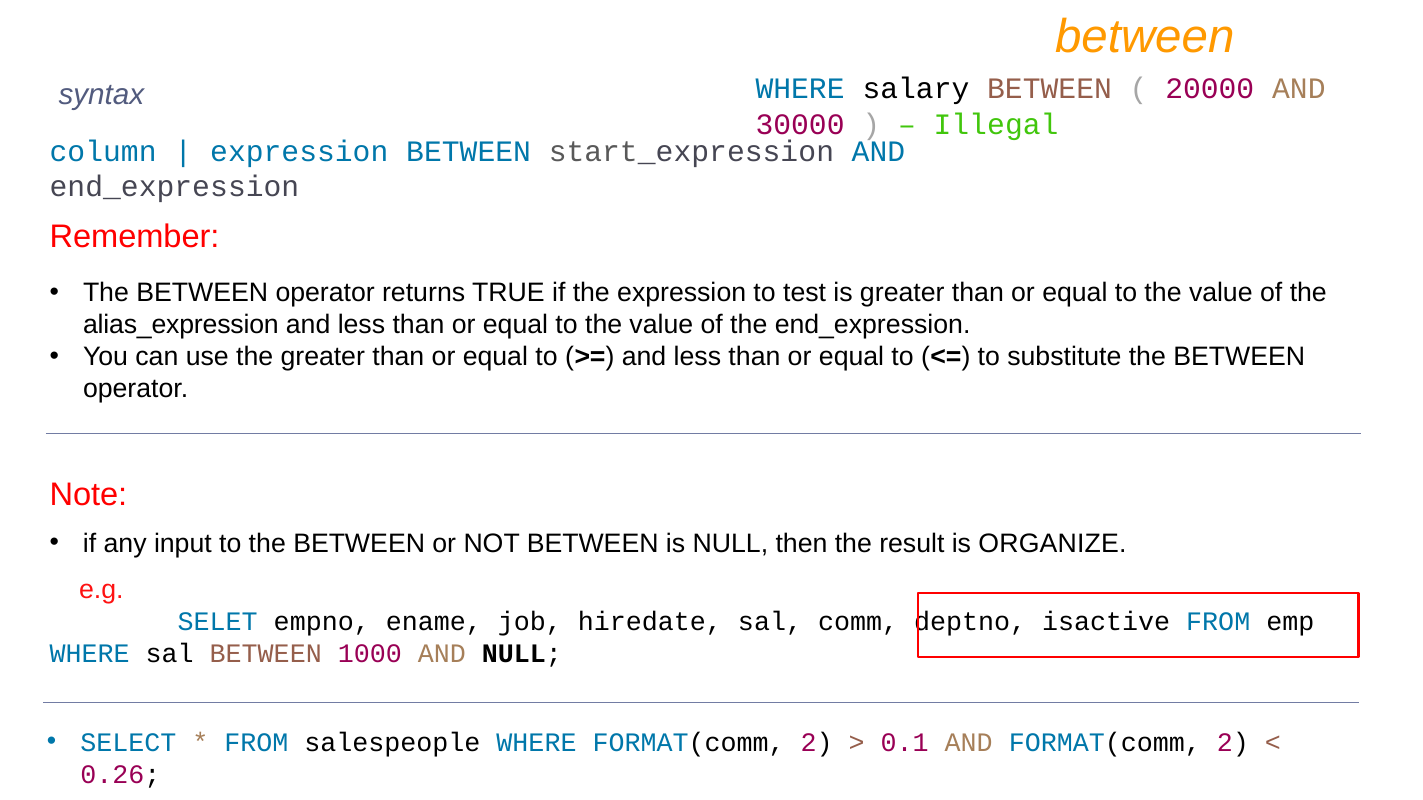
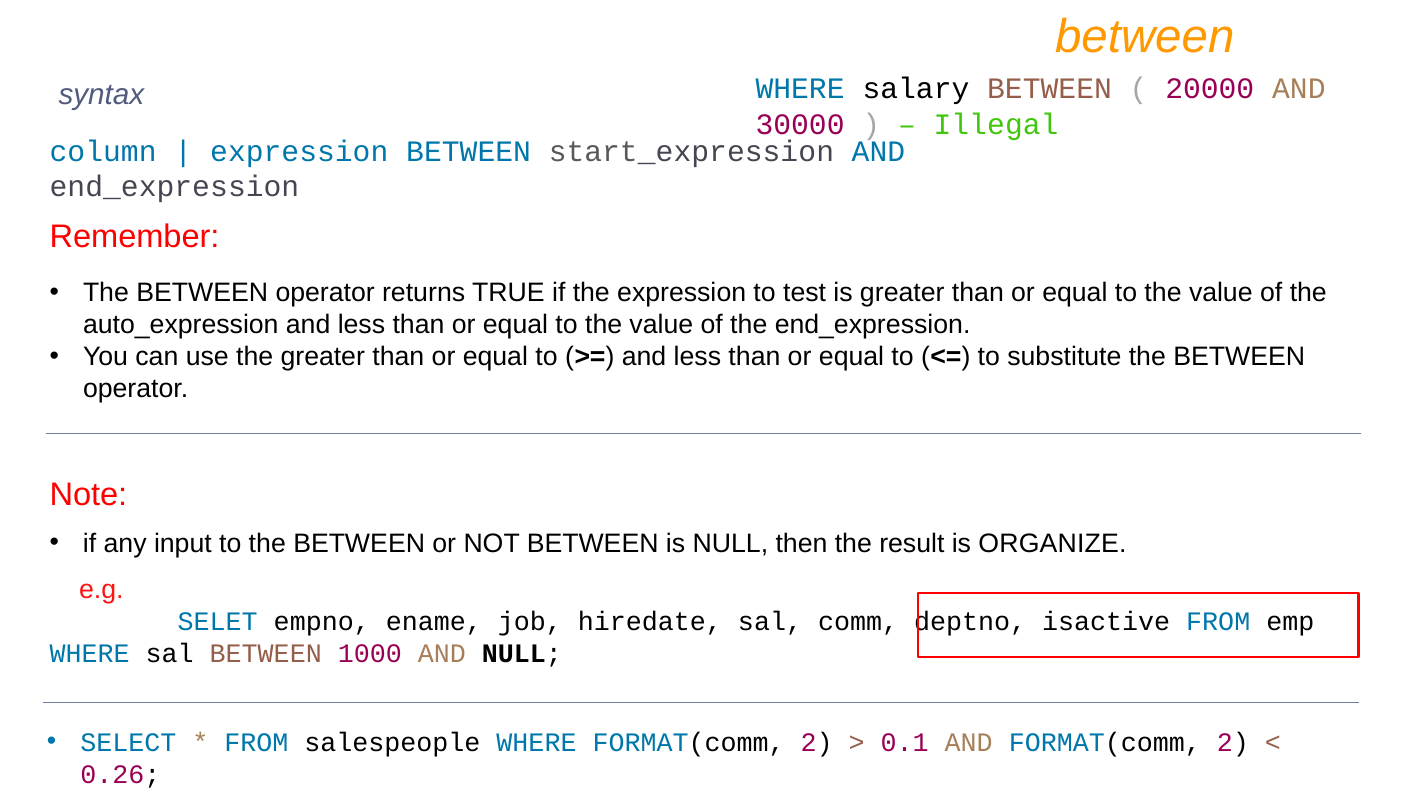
alias_expression: alias_expression -> auto_expression (181, 325)
